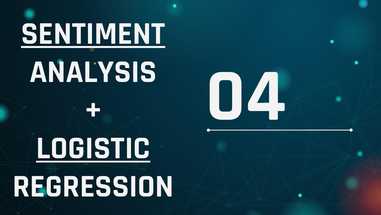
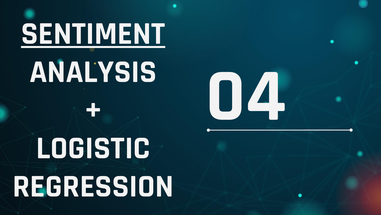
LOGISTIC underline: present -> none (93, 147)
